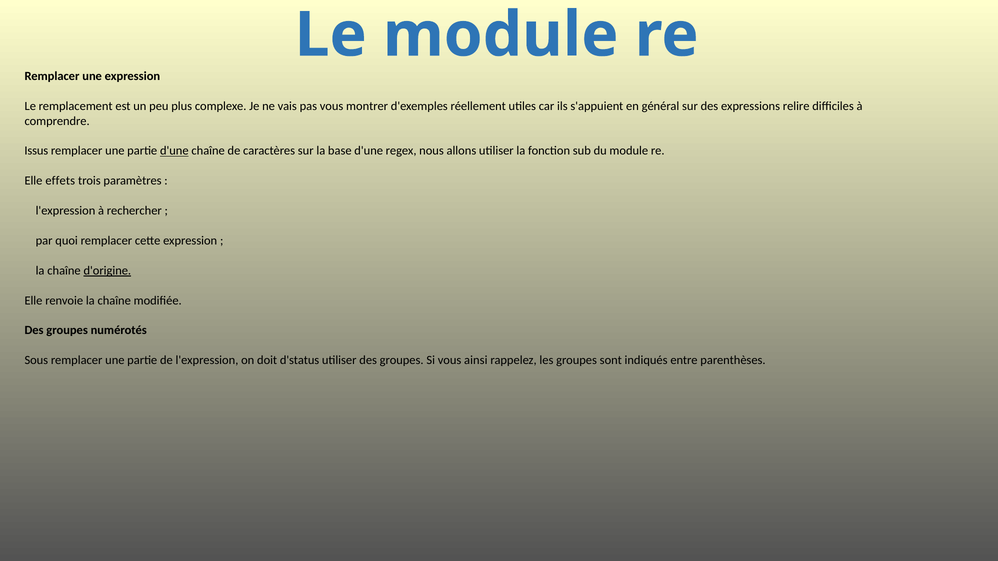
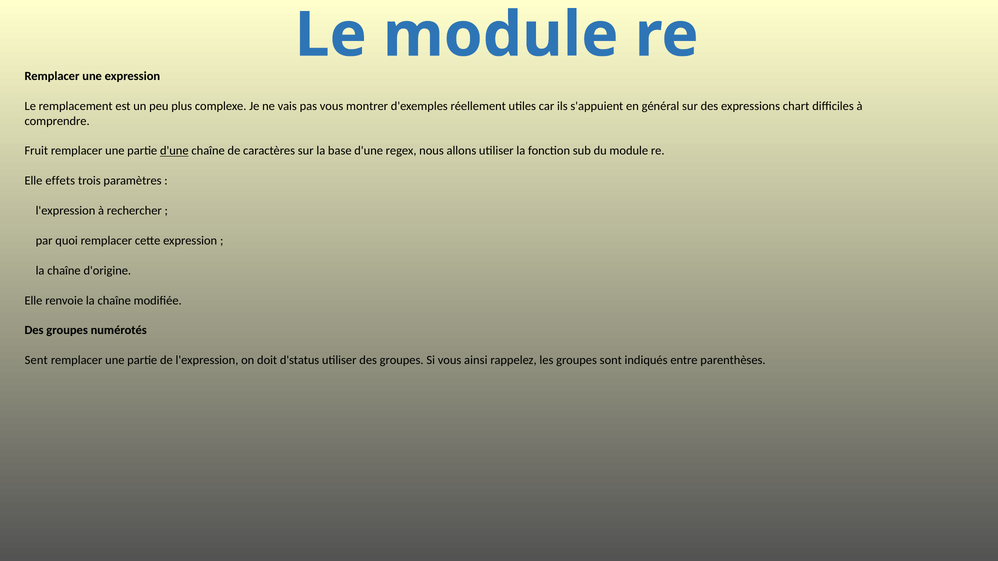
relire: relire -> chart (796, 106)
Issus: Issus -> Fruit (36, 151)
d'origine underline: present -> none (107, 271)
Sous: Sous -> Sent (36, 361)
